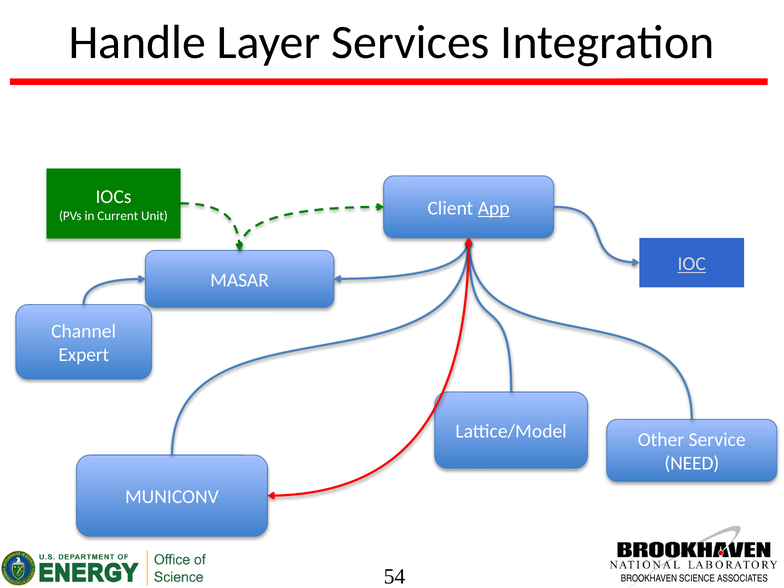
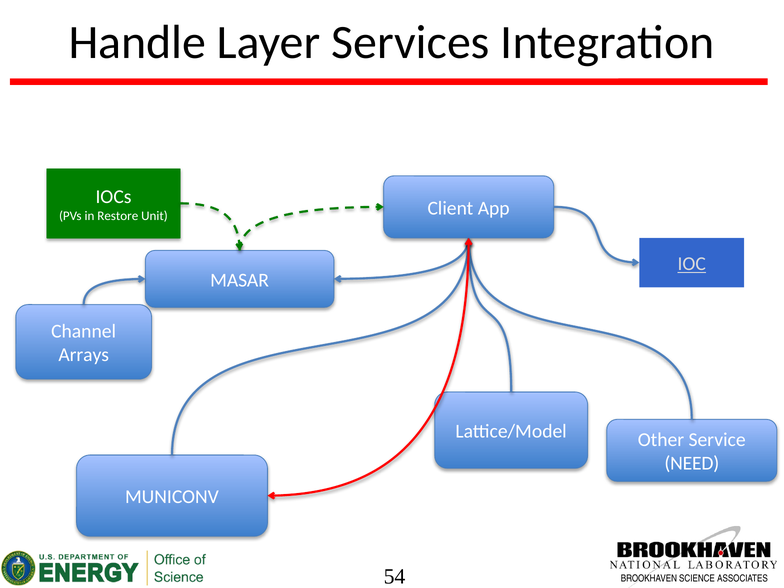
App underline: present -> none (494, 208)
Current: Current -> Restore (118, 216)
Expert: Expert -> Arrays (84, 355)
